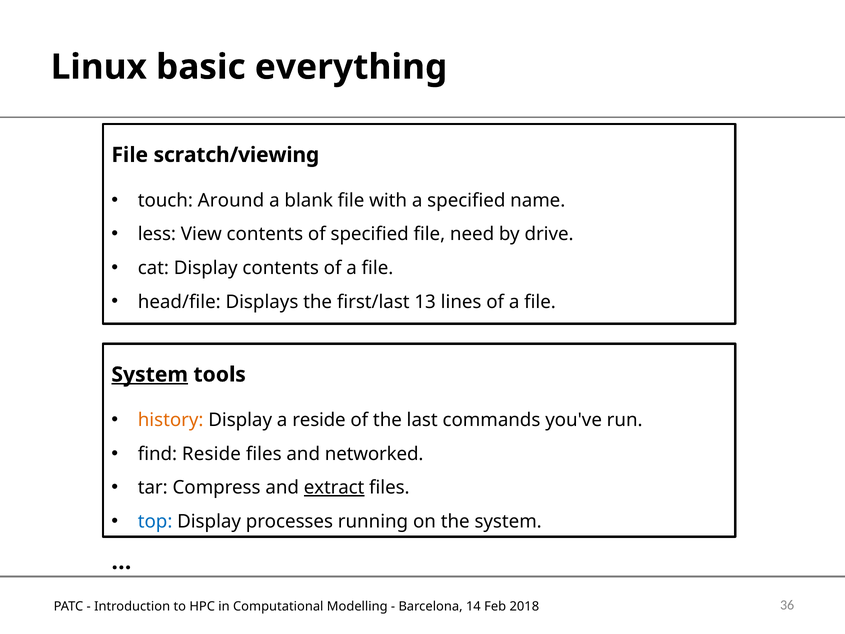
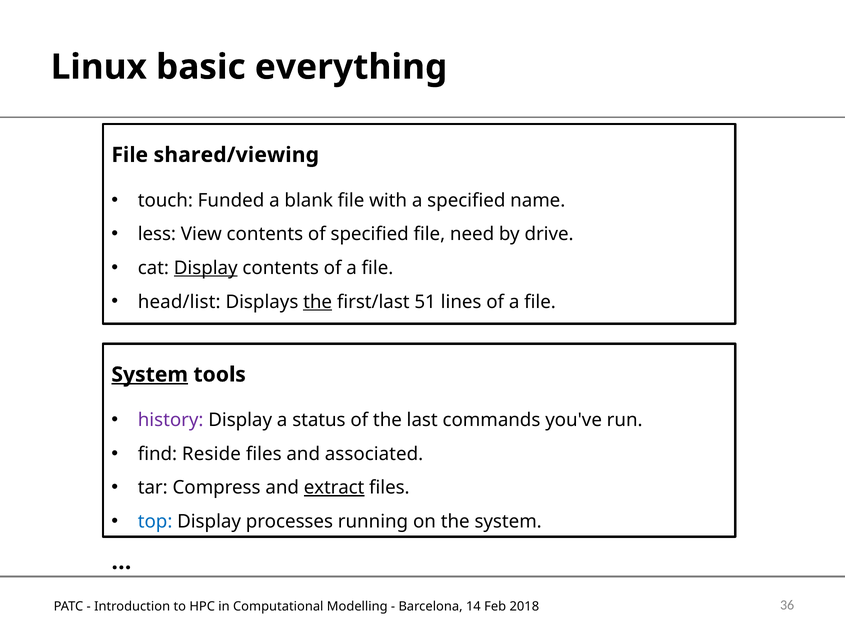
scratch/viewing: scratch/viewing -> shared/viewing (236, 155)
Around: Around -> Funded (231, 200)
Display underline: none -> present (206, 268)
head/file: head/file -> head/list (179, 302)
the underline: none -> present (318, 302)
13: 13 -> 51 (425, 302)
history colour: orange -> purple (171, 420)
a reside: reside -> status (319, 420)
networked: networked -> associated (374, 454)
